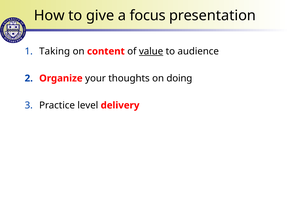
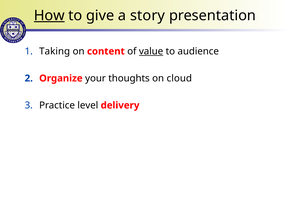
How underline: none -> present (49, 16)
focus: focus -> story (147, 16)
doing: doing -> cloud (179, 78)
